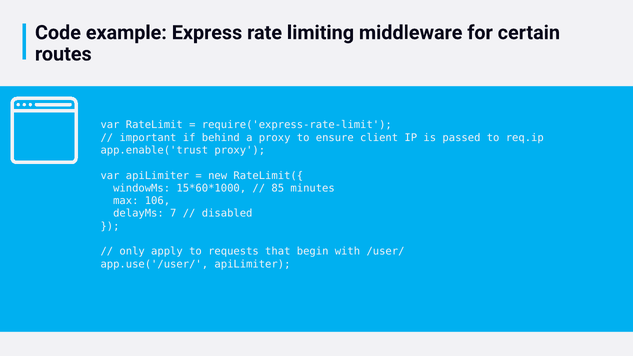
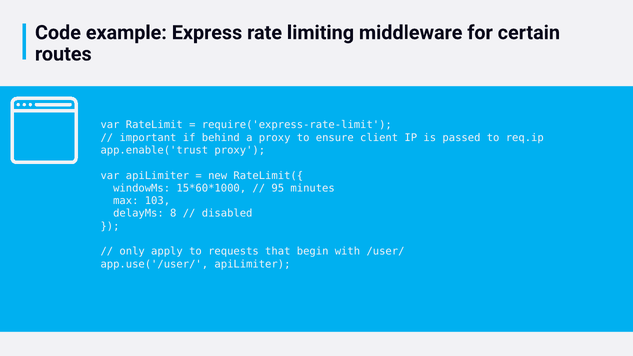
85: 85 -> 95 (278, 188)
106: 106 -> 103 (157, 201)
7: 7 -> 8 (173, 214)
